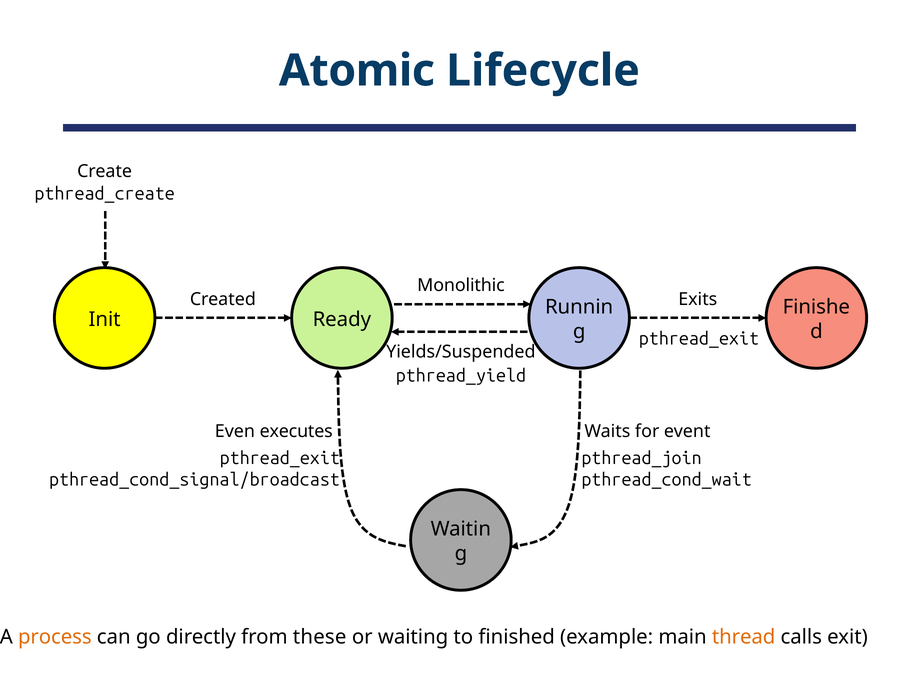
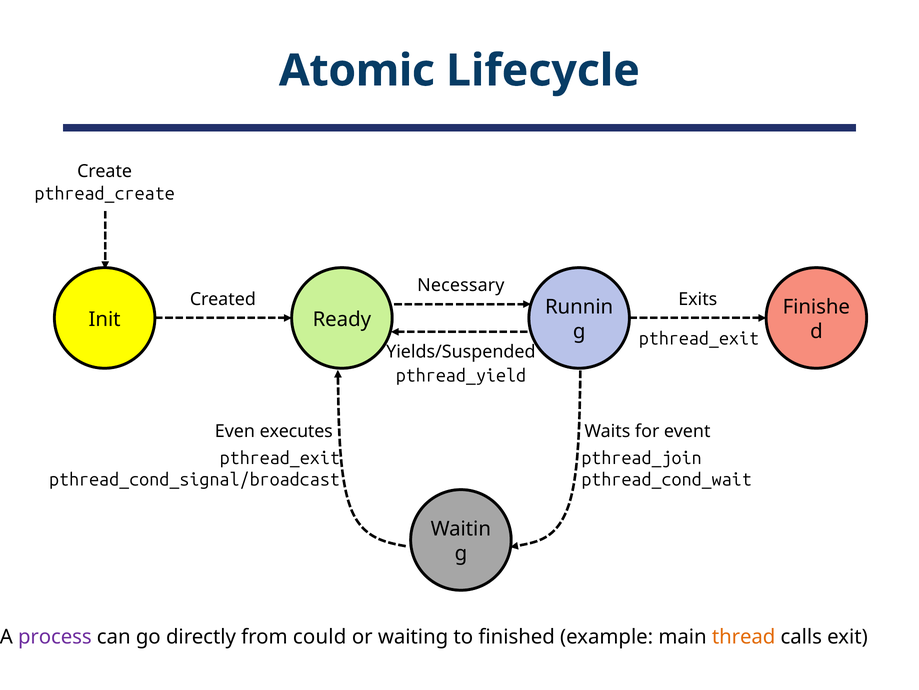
Monolithic: Monolithic -> Necessary (461, 285)
process colour: orange -> purple (55, 636)
these: these -> could (320, 636)
